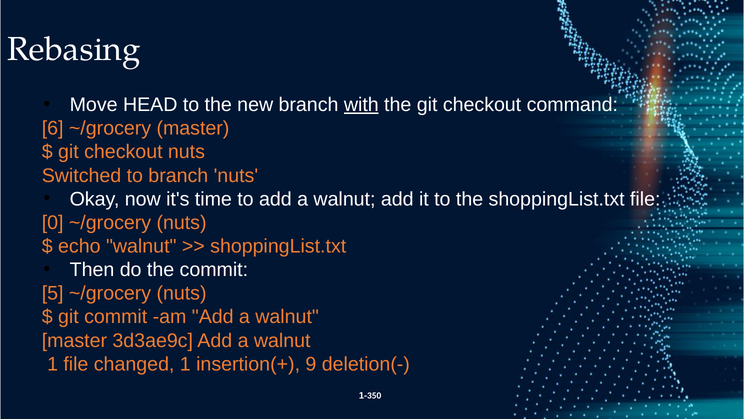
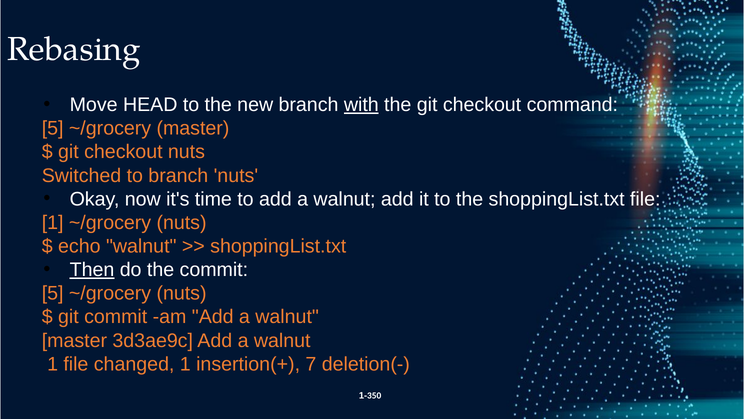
6: 6 -> 5 (53, 128)
0: 0 -> 1 (53, 222)
Then underline: none -> present (92, 270)
9: 9 -> 7 (311, 364)
